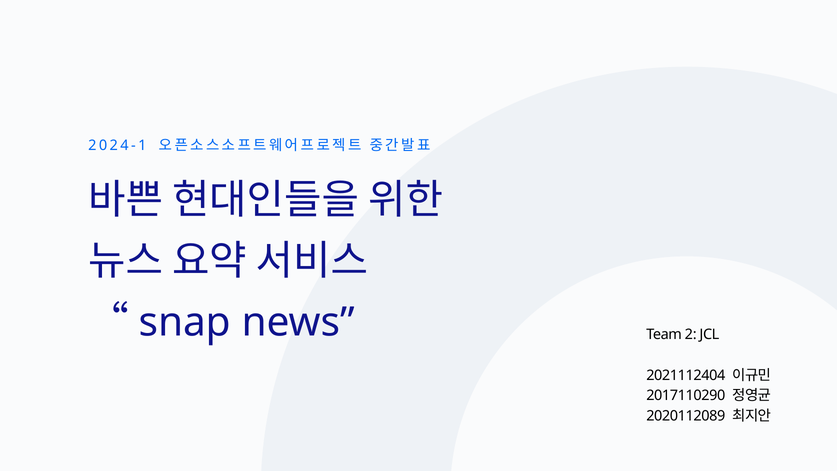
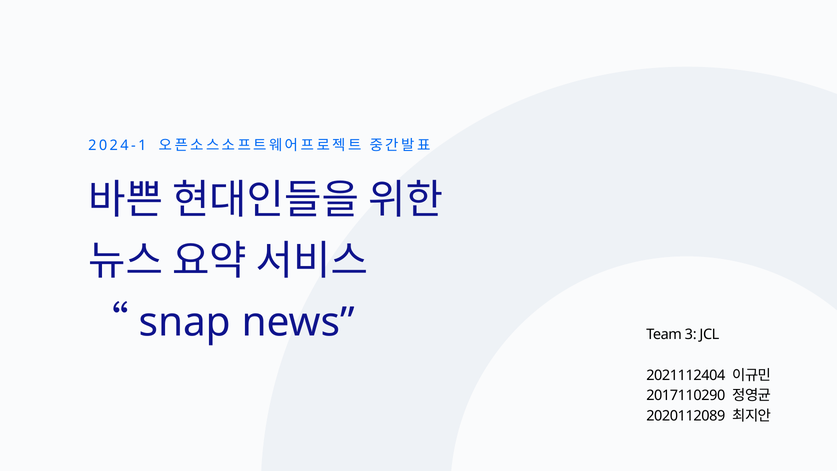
2: 2 -> 3 (691, 335)
